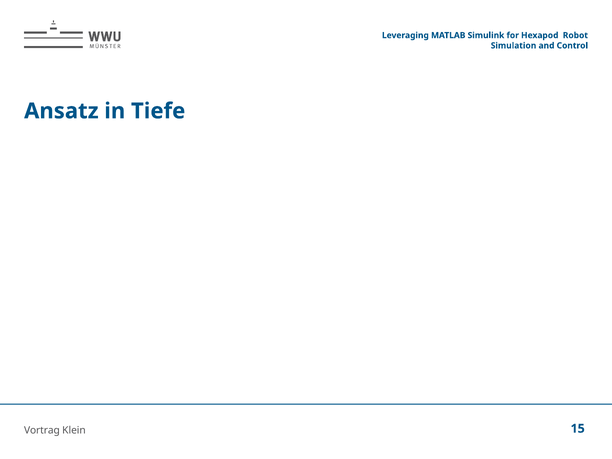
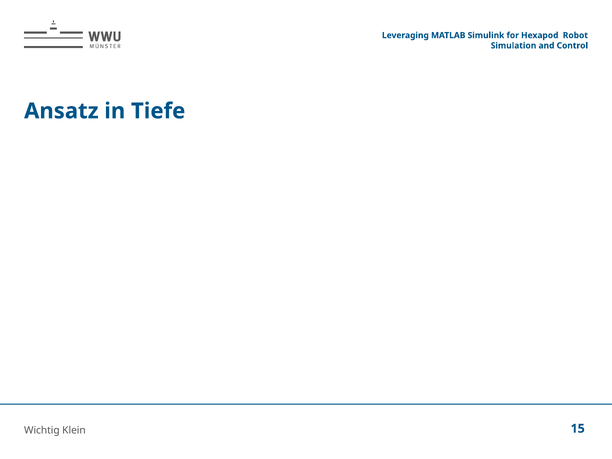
Vortrag: Vortrag -> Wichtig (42, 430)
